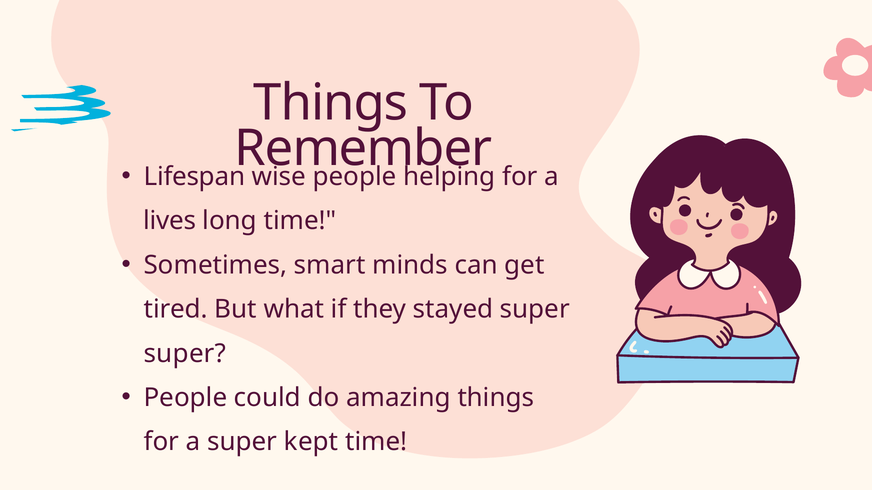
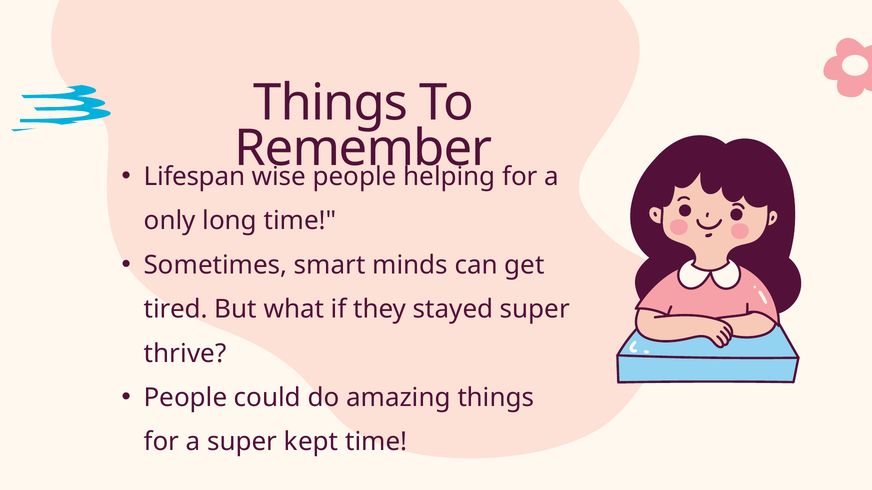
lives: lives -> only (170, 221)
super: super -> thrive (185, 354)
